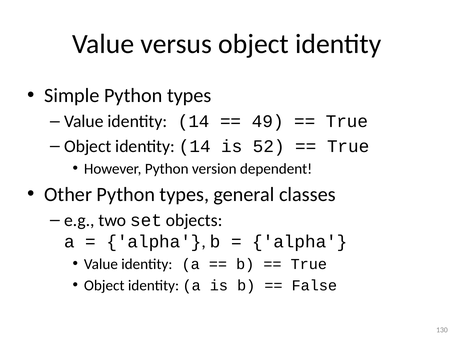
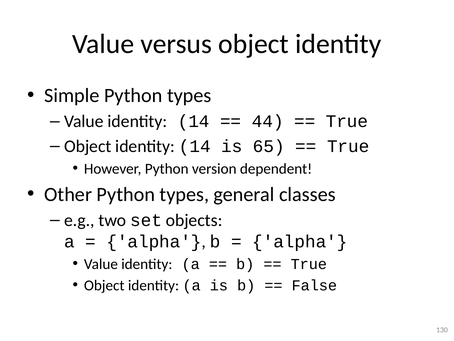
49: 49 -> 44 (268, 121)
52: 52 -> 65 (269, 146)
